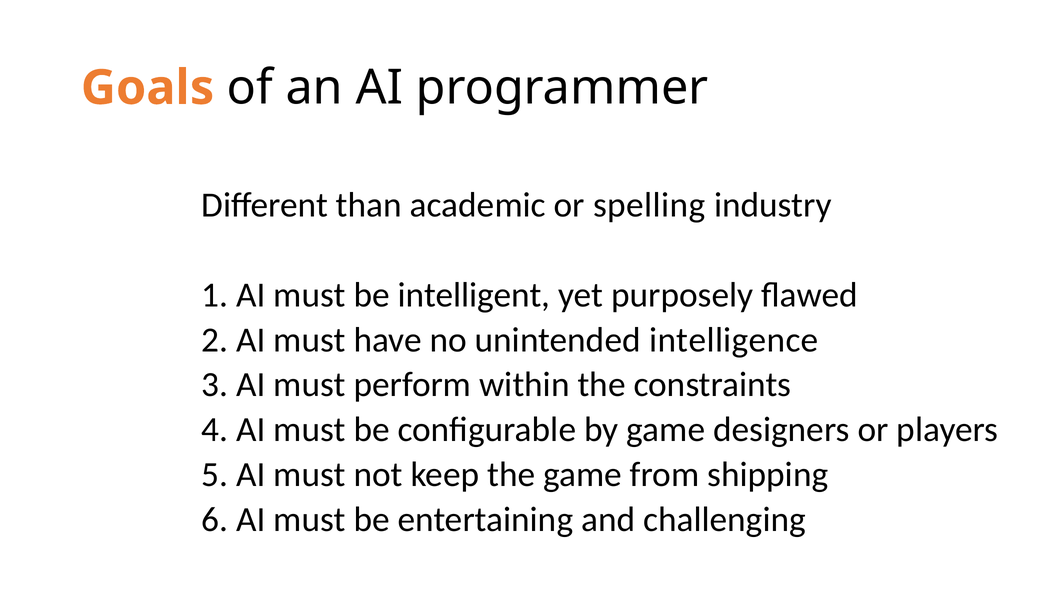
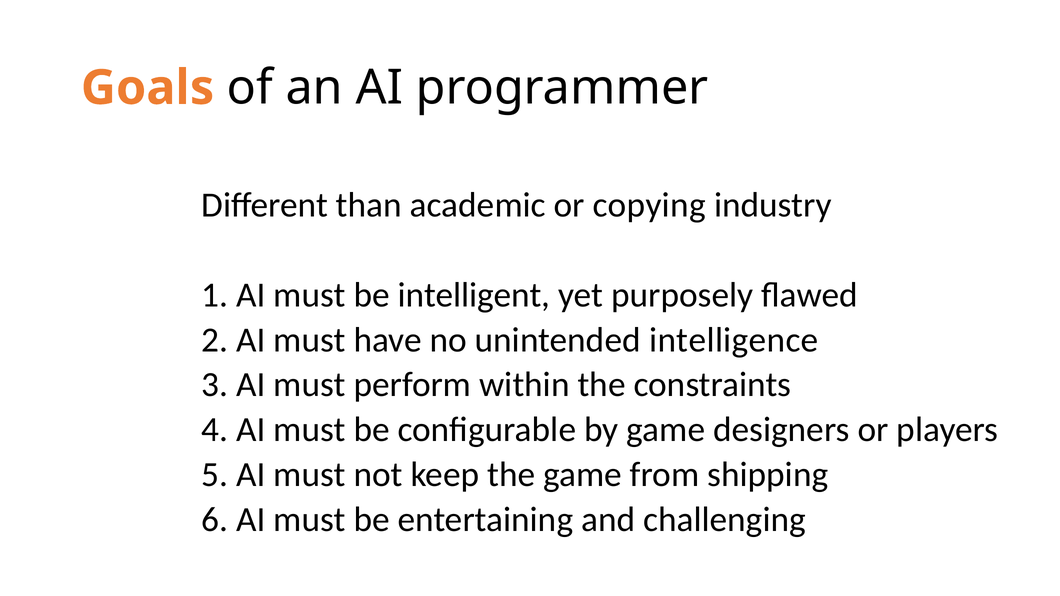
spelling: spelling -> copying (649, 205)
